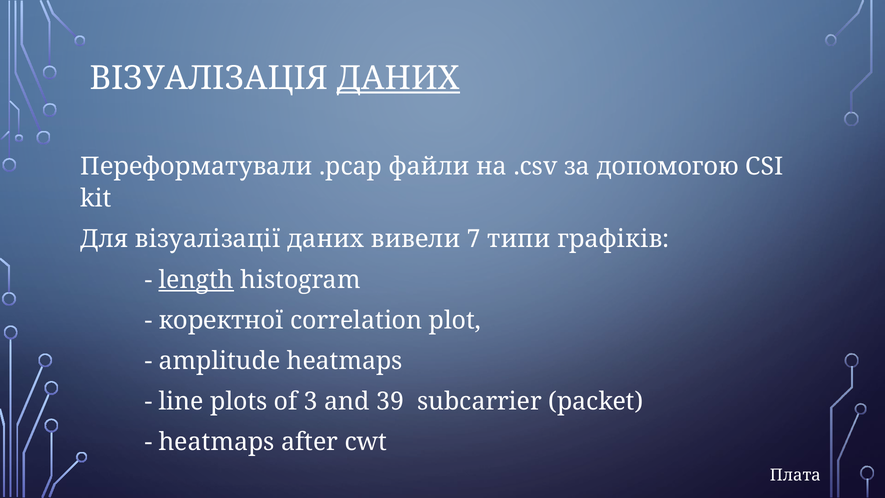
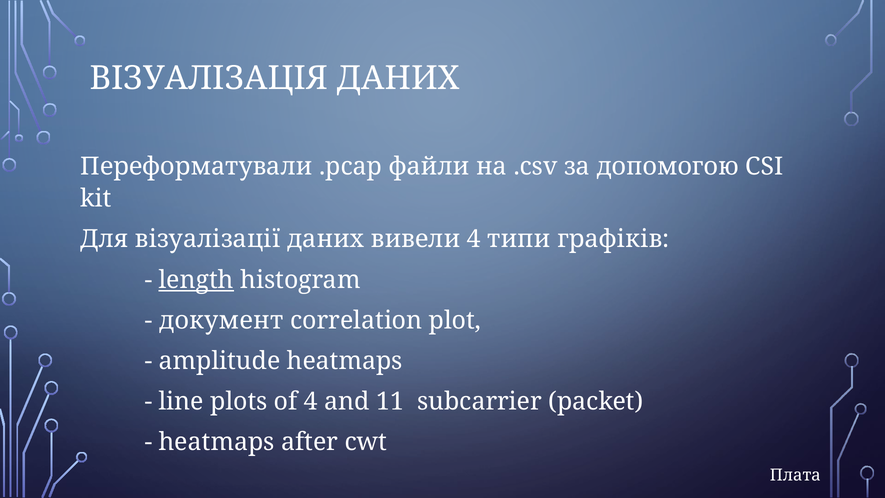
ДАНИХ underline: present -> none (398, 78)
вивели 7: 7 -> 4 (474, 239)
коректної: коректної -> документ (221, 320)
of 3: 3 -> 4 (311, 401)
39: 39 -> 11 (390, 401)
